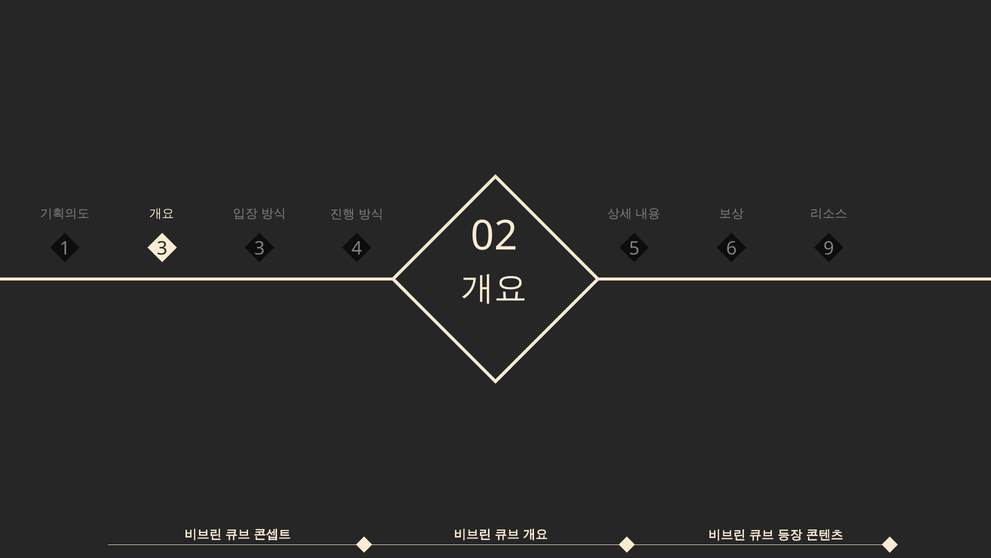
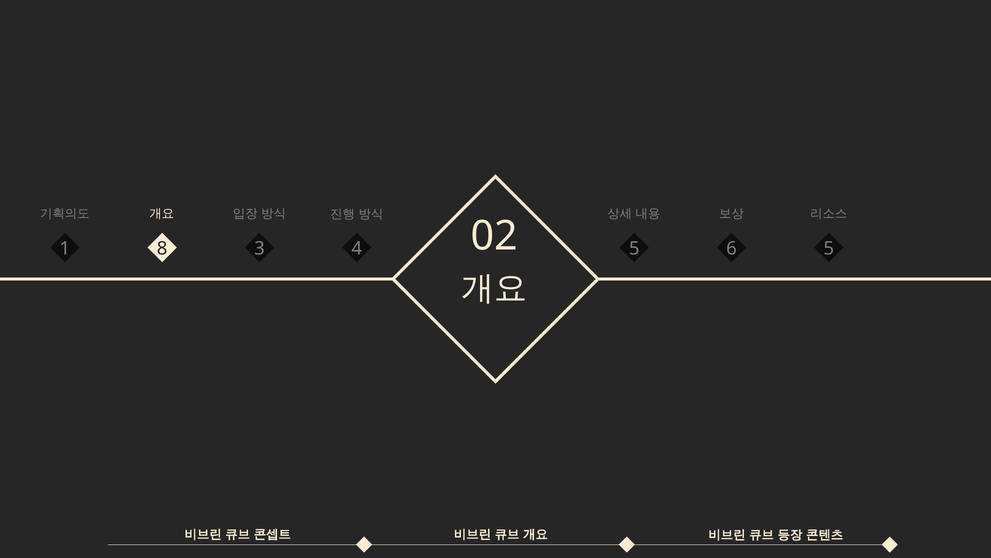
1 3: 3 -> 8 (162, 249)
4 9: 9 -> 5 (829, 249)
